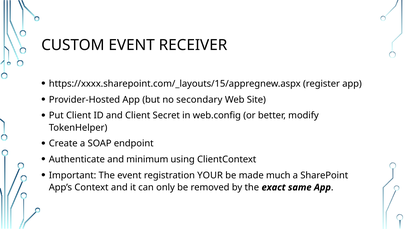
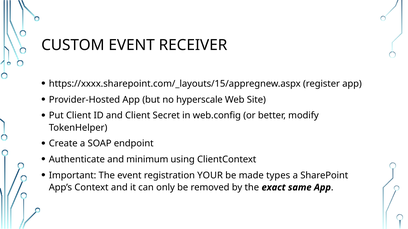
secondary: secondary -> hyperscale (199, 100)
much: much -> types (278, 176)
